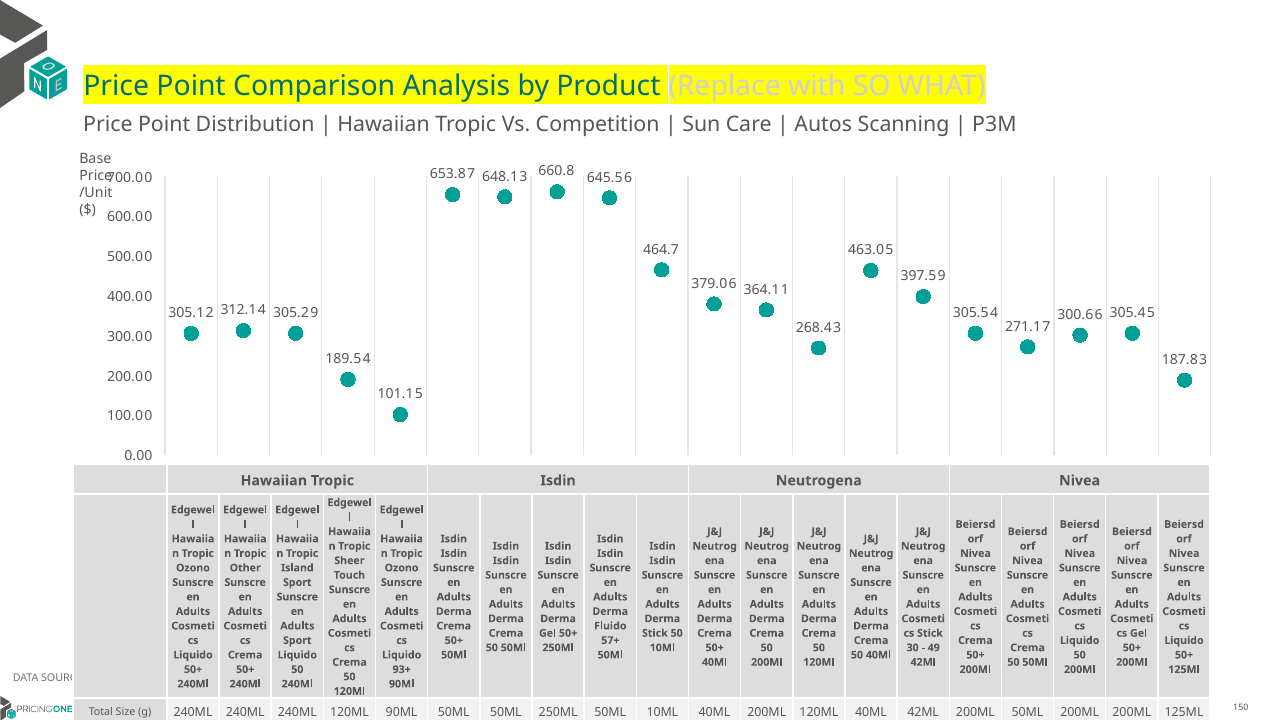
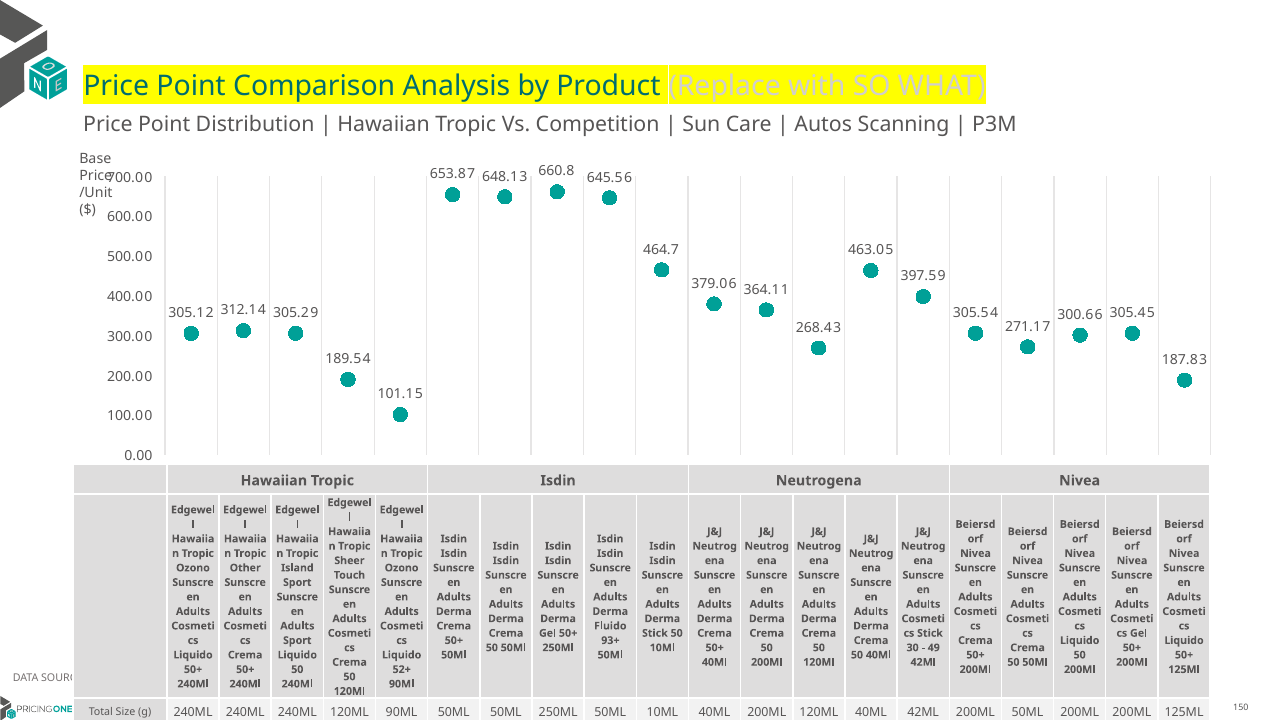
57+: 57+ -> 93+ (610, 640)
93+: 93+ -> 52+ (402, 669)
